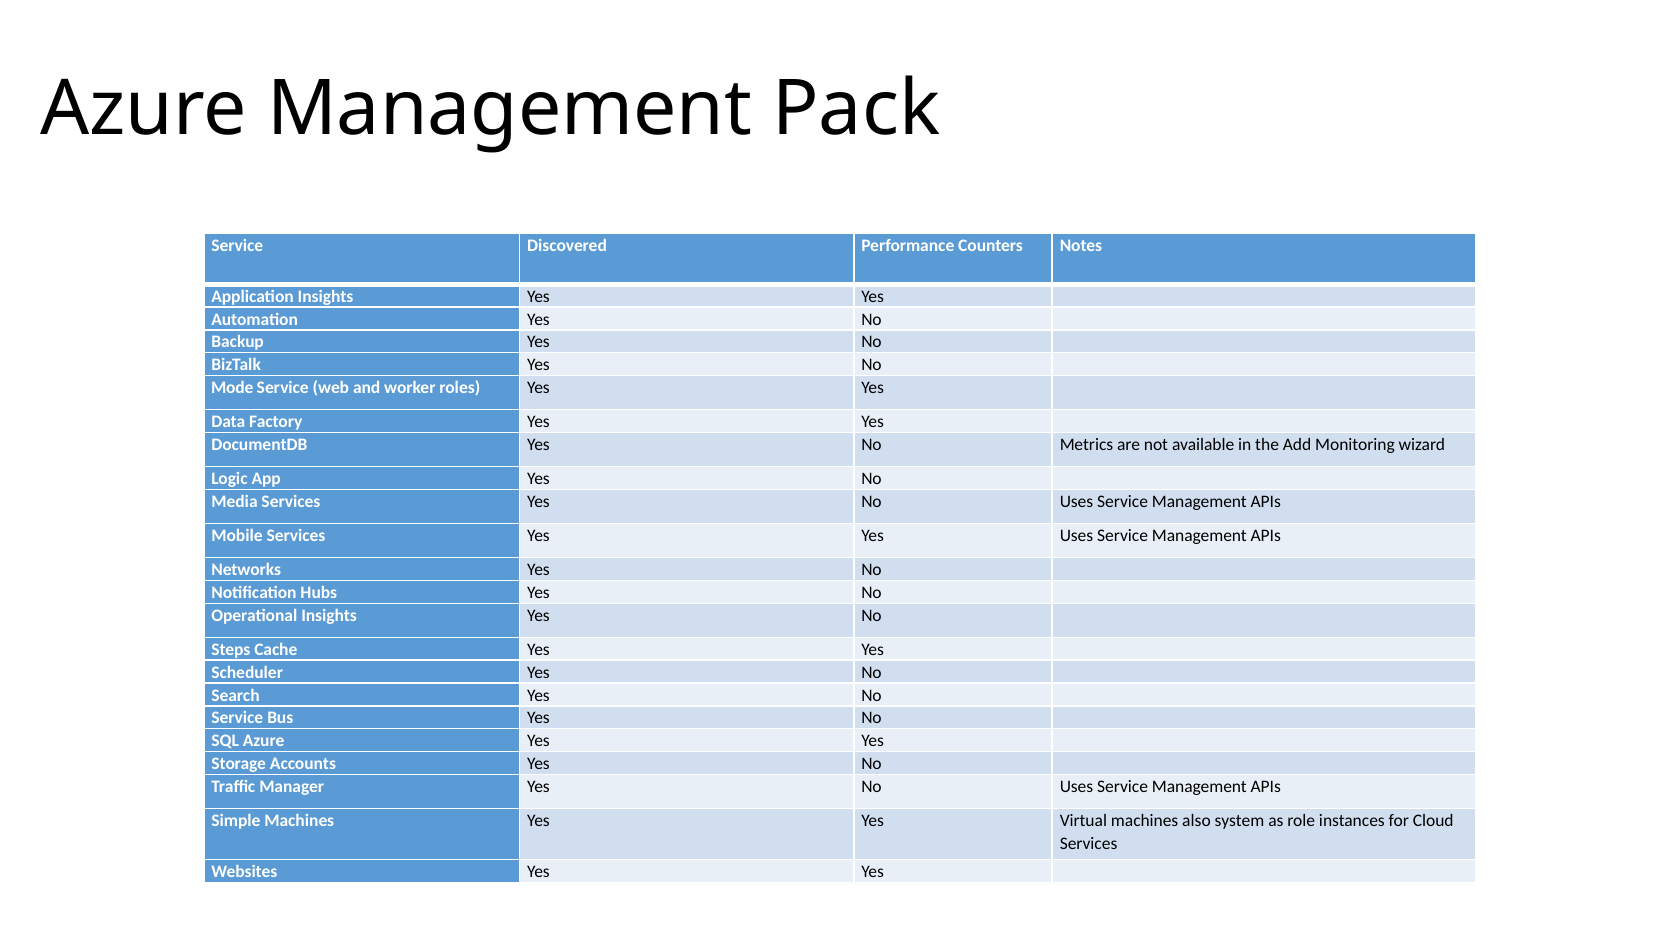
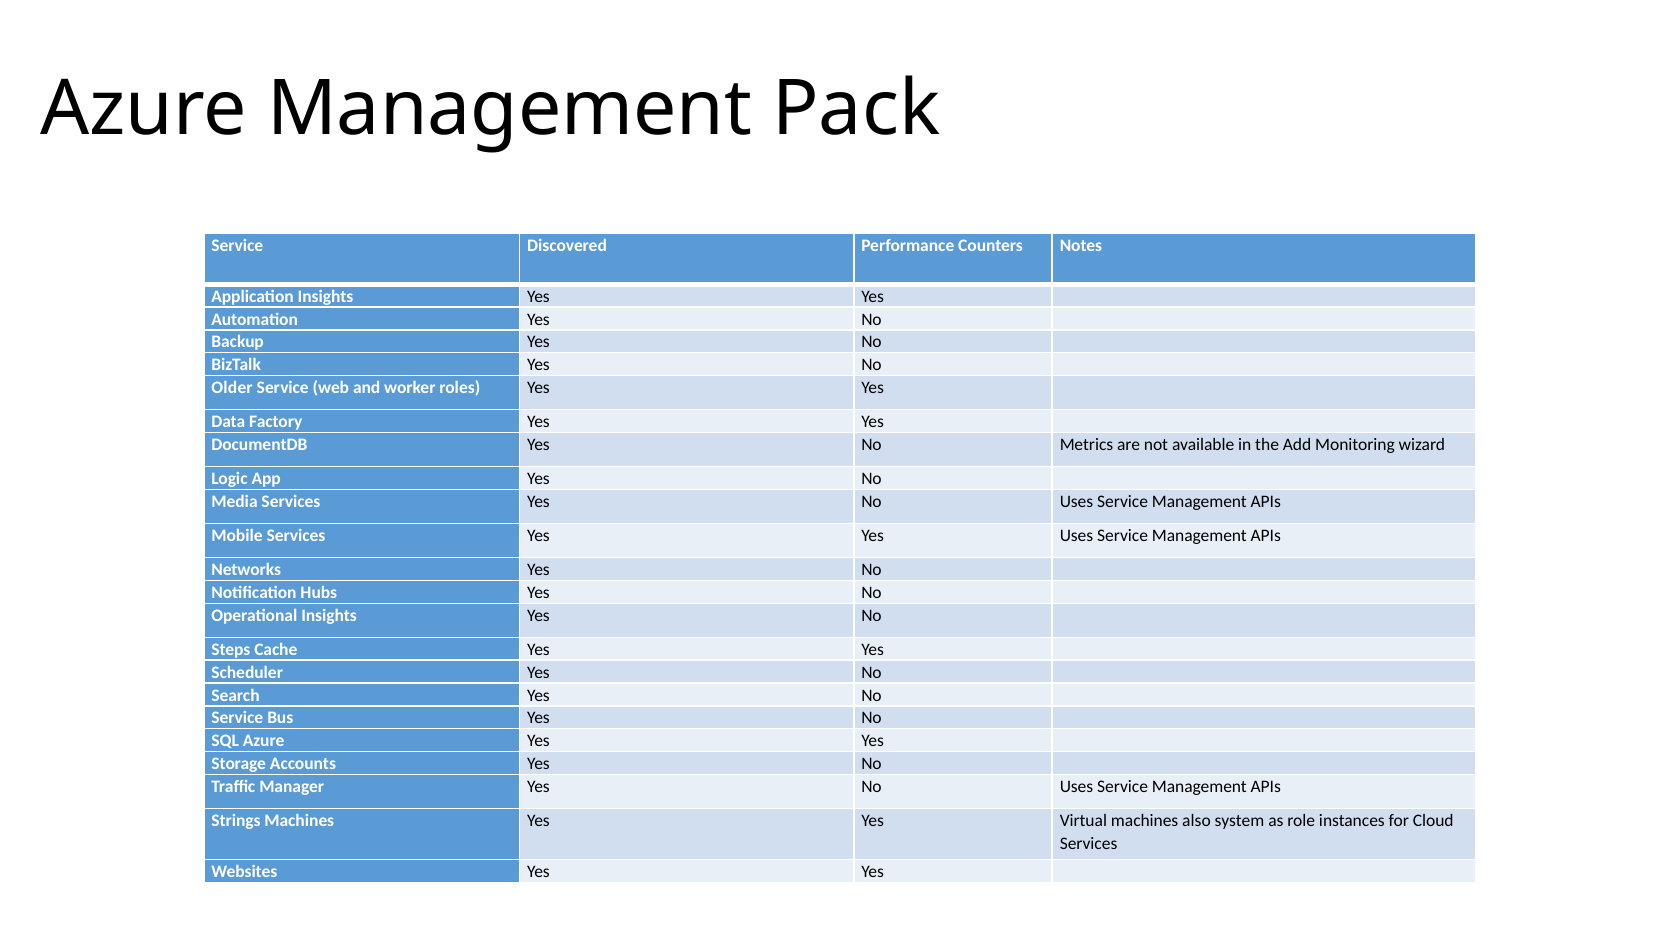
Mode: Mode -> Older (232, 388)
Simple: Simple -> Strings (236, 821)
